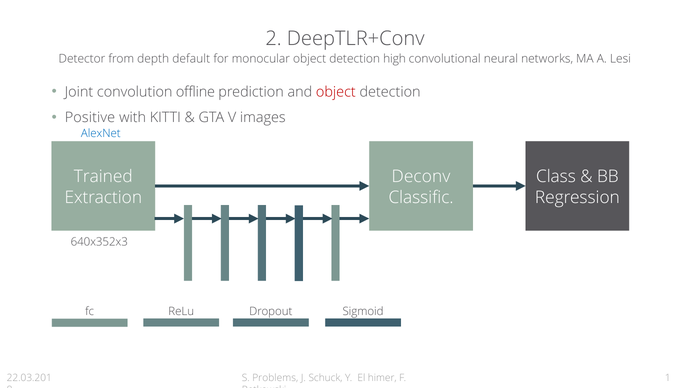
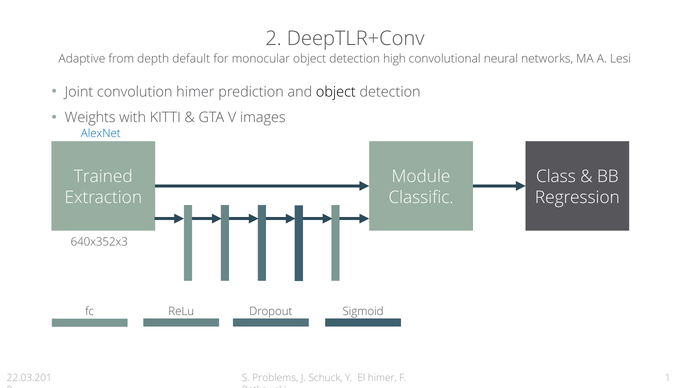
Detector: Detector -> Adaptive (82, 59)
convolution offline: offline -> himer (195, 92)
object colour: red -> black (336, 92)
Positive: Positive -> Weights (90, 118)
Deconv: Deconv -> Module (421, 177)
